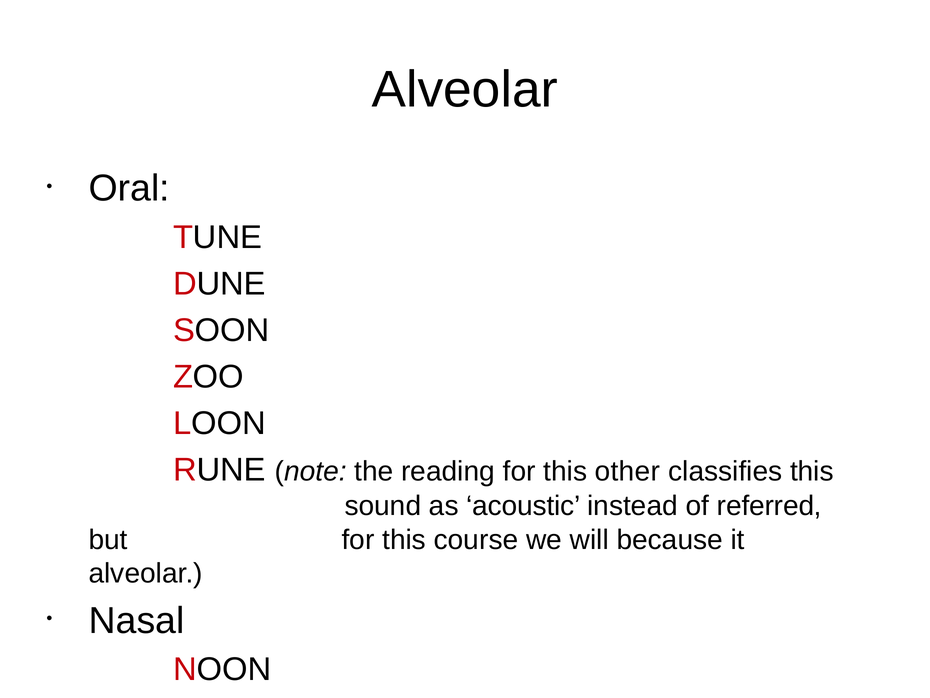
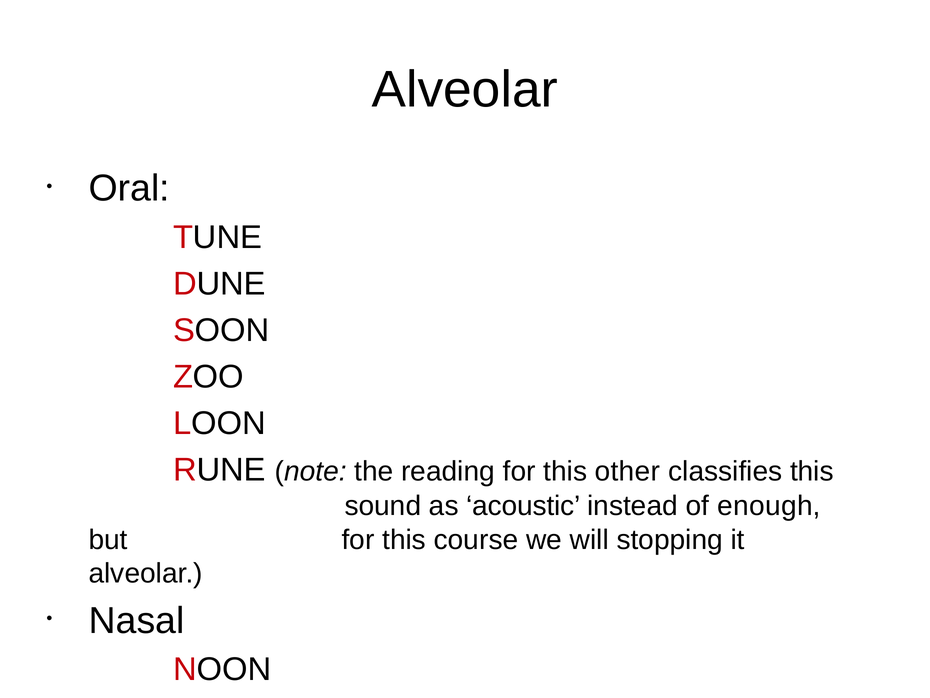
referred: referred -> enough (769, 506)
because: because -> stopping (670, 539)
